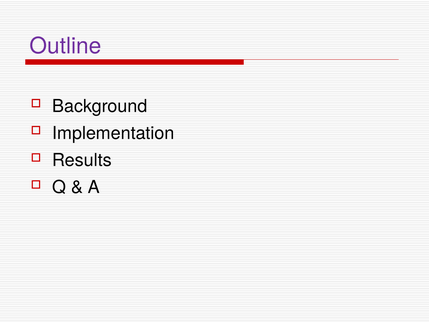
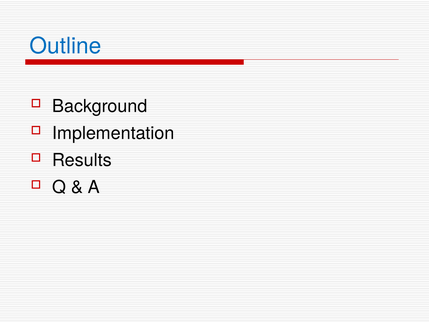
Outline colour: purple -> blue (65, 46)
